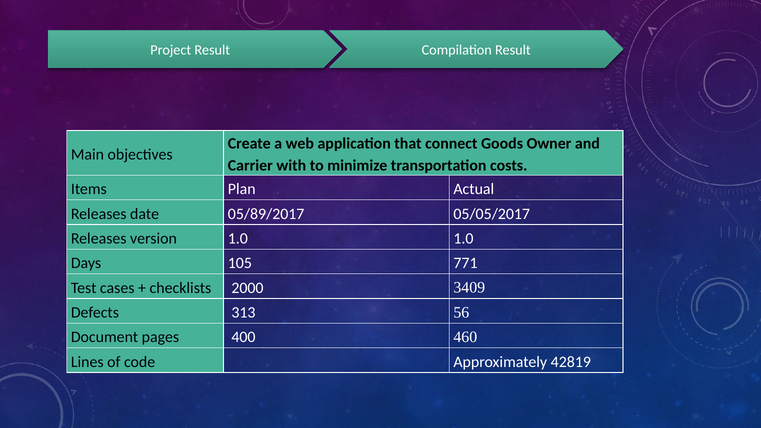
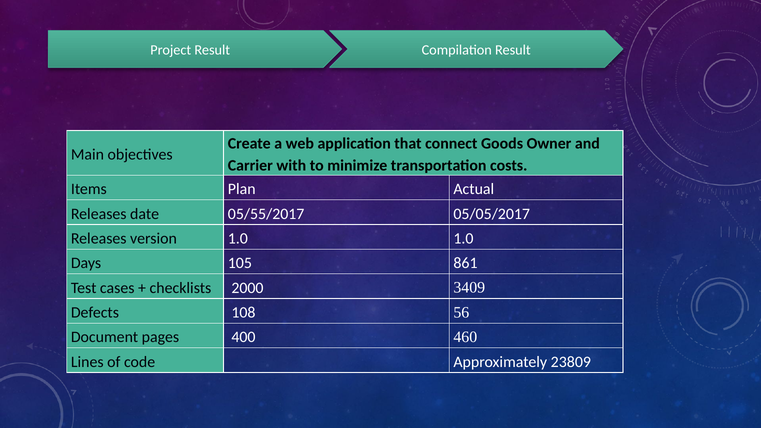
05/89/2017: 05/89/2017 -> 05/55/2017 (266, 214)
771: 771 -> 861 (465, 263)
313: 313 -> 108 (243, 312)
42819: 42819 -> 23809 (571, 362)
